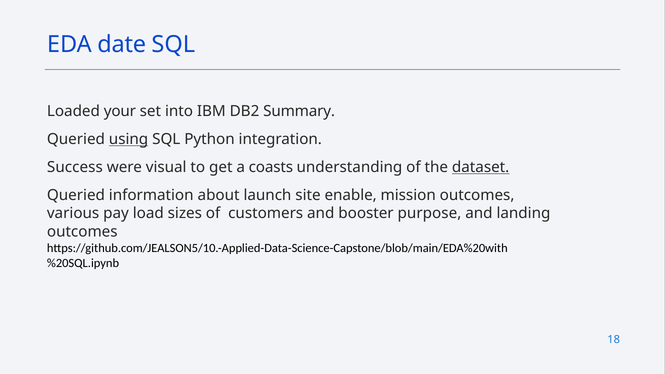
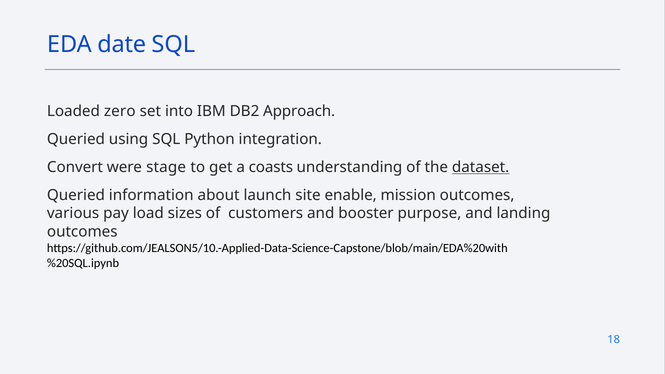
your: your -> zero (120, 111)
Summary: Summary -> Approach (299, 111)
using underline: present -> none (129, 139)
Success: Success -> Convert (75, 167)
visual: visual -> stage (166, 167)
